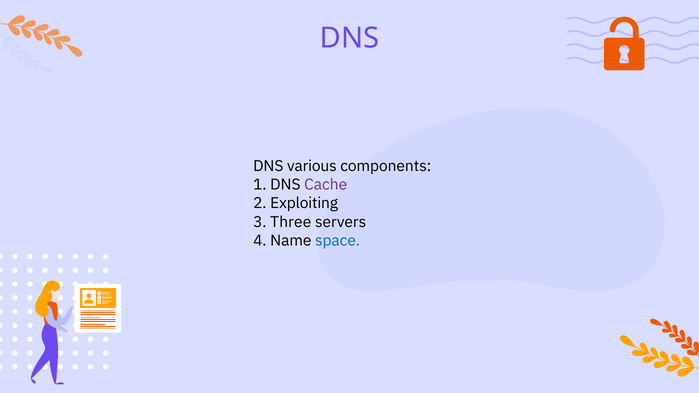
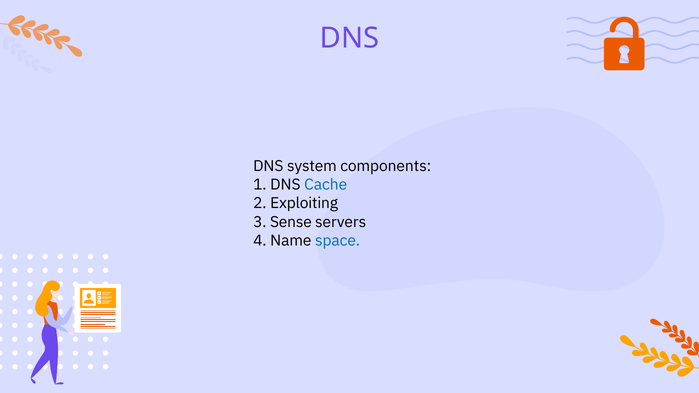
various: various -> system (312, 166)
Cache colour: purple -> blue (326, 185)
Three: Three -> Sense (291, 222)
